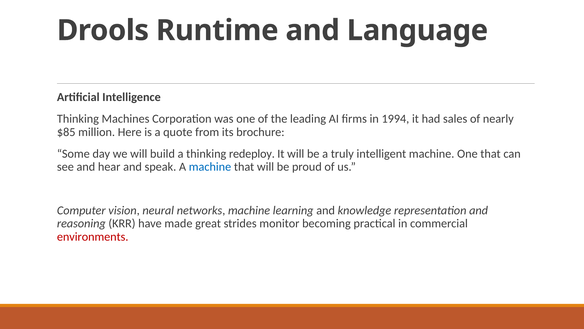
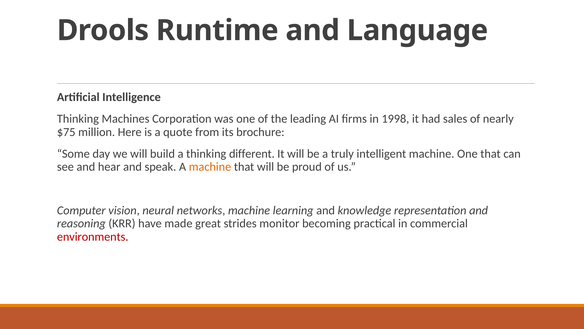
1994: 1994 -> 1998 (395, 119)
$85: $85 -> $75 (66, 132)
redeploy: redeploy -> different (252, 154)
machine colour: blue -> orange (210, 167)
